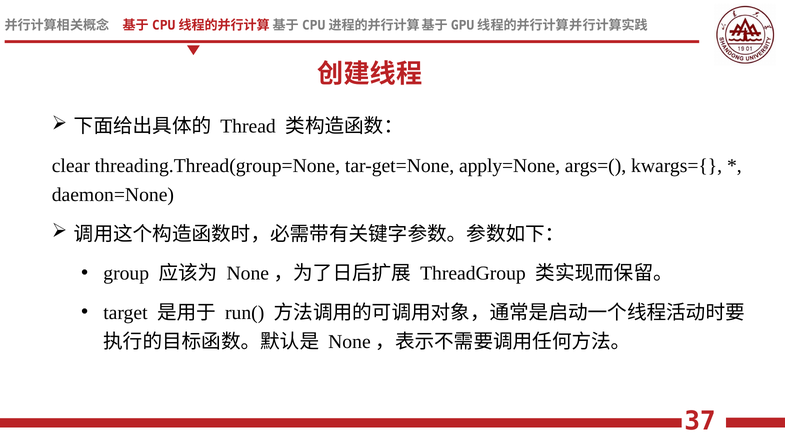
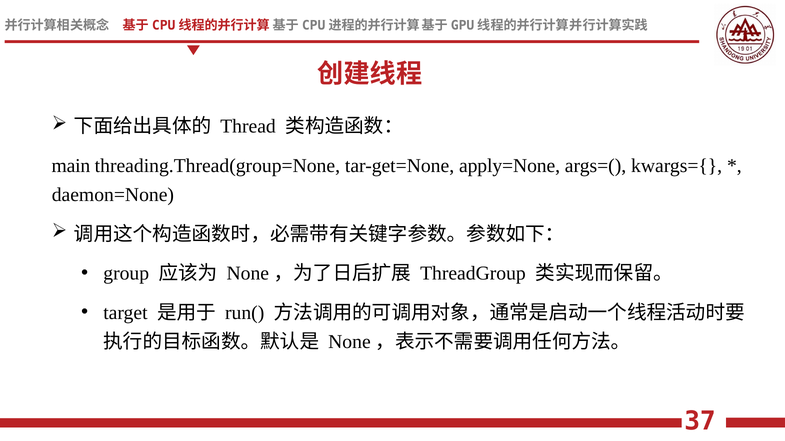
clear: clear -> main (71, 166)
